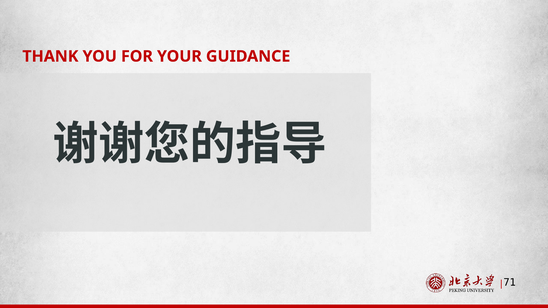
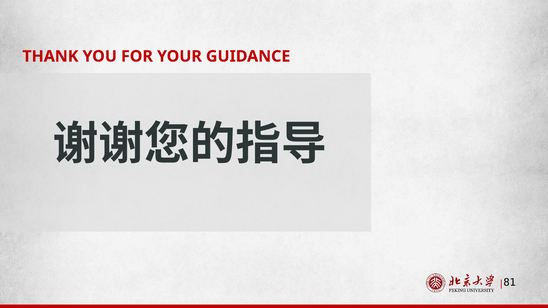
71: 71 -> 81 (510, 283)
